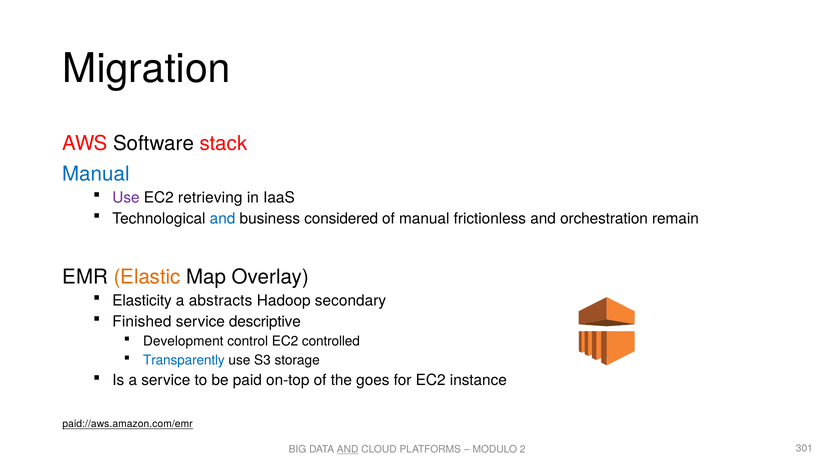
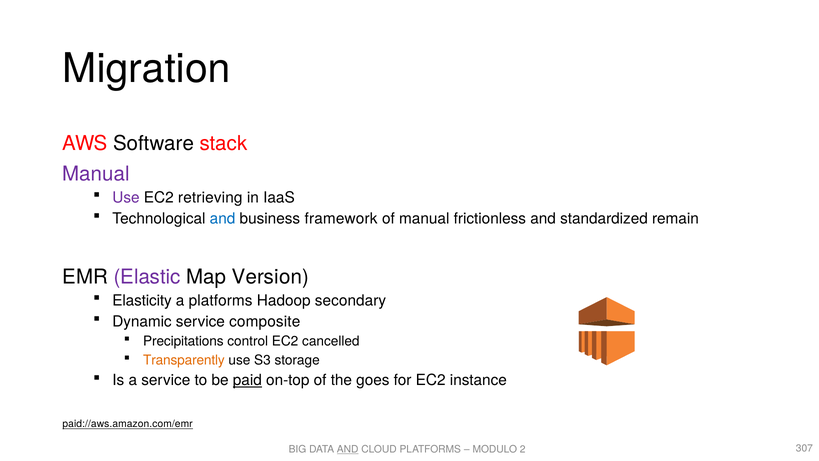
Manual colour: blue -> purple (96, 174)
considered: considered -> framework (341, 218)
orchestration: orchestration -> standardized (604, 218)
Elastic colour: orange -> purple (147, 277)
Overlay: Overlay -> Version (270, 277)
a abstracts: abstracts -> platforms (221, 300)
Finished: Finished -> Dynamic (142, 321)
descriptive: descriptive -> composite (265, 321)
Development: Development -> Precipitations (183, 341)
controlled: controlled -> cancelled (331, 341)
Transparently colour: blue -> orange (184, 360)
paid underline: none -> present (247, 380)
301: 301 -> 307 (804, 448)
